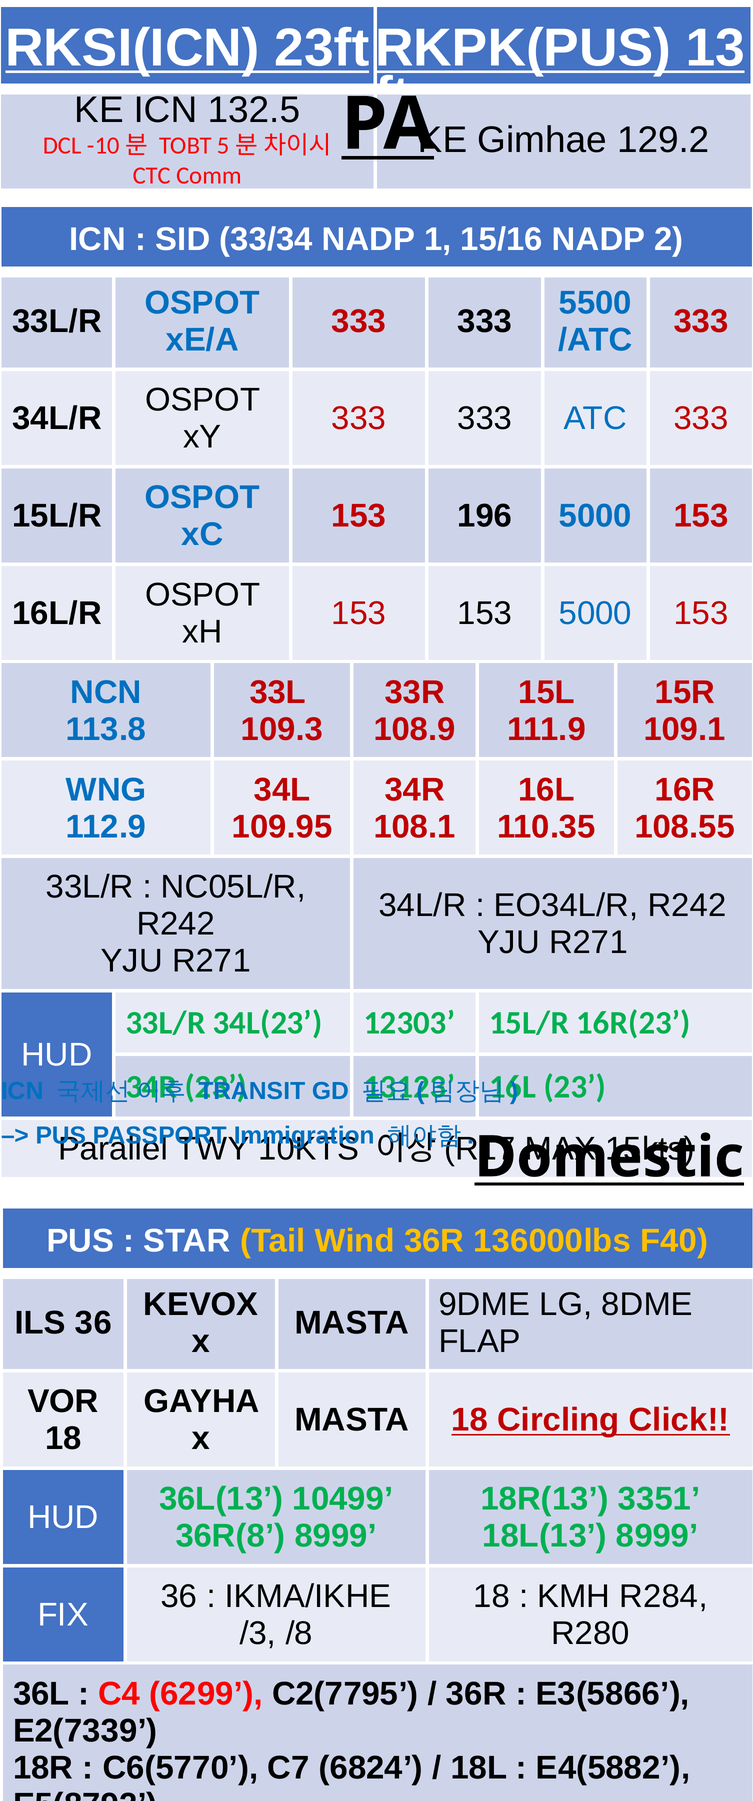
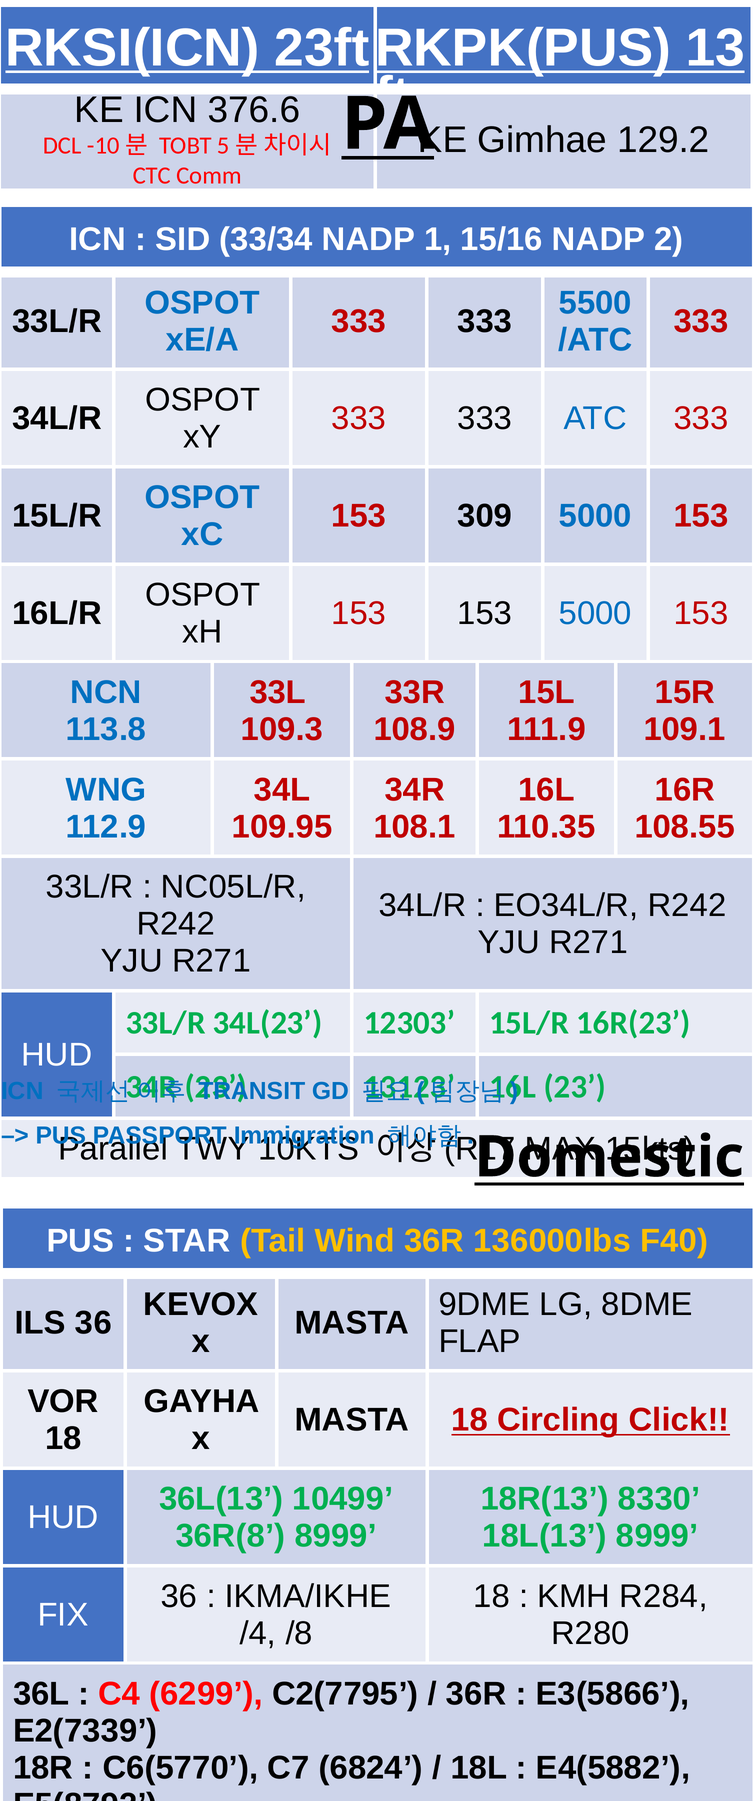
132.5: 132.5 -> 376.6 (254, 110)
196: 196 -> 309 (485, 516)
3351: 3351 -> 8330 (659, 1500)
/3: /3 -> /4 (258, 1634)
